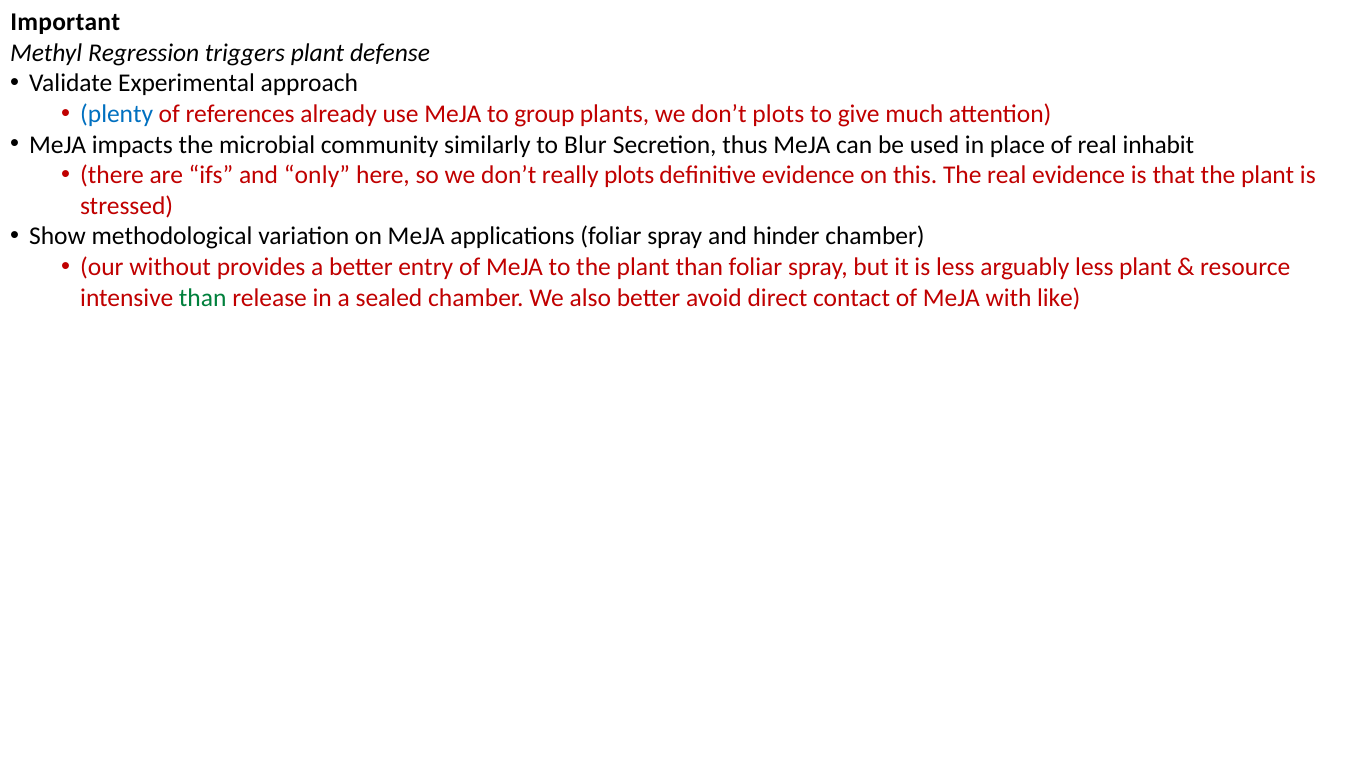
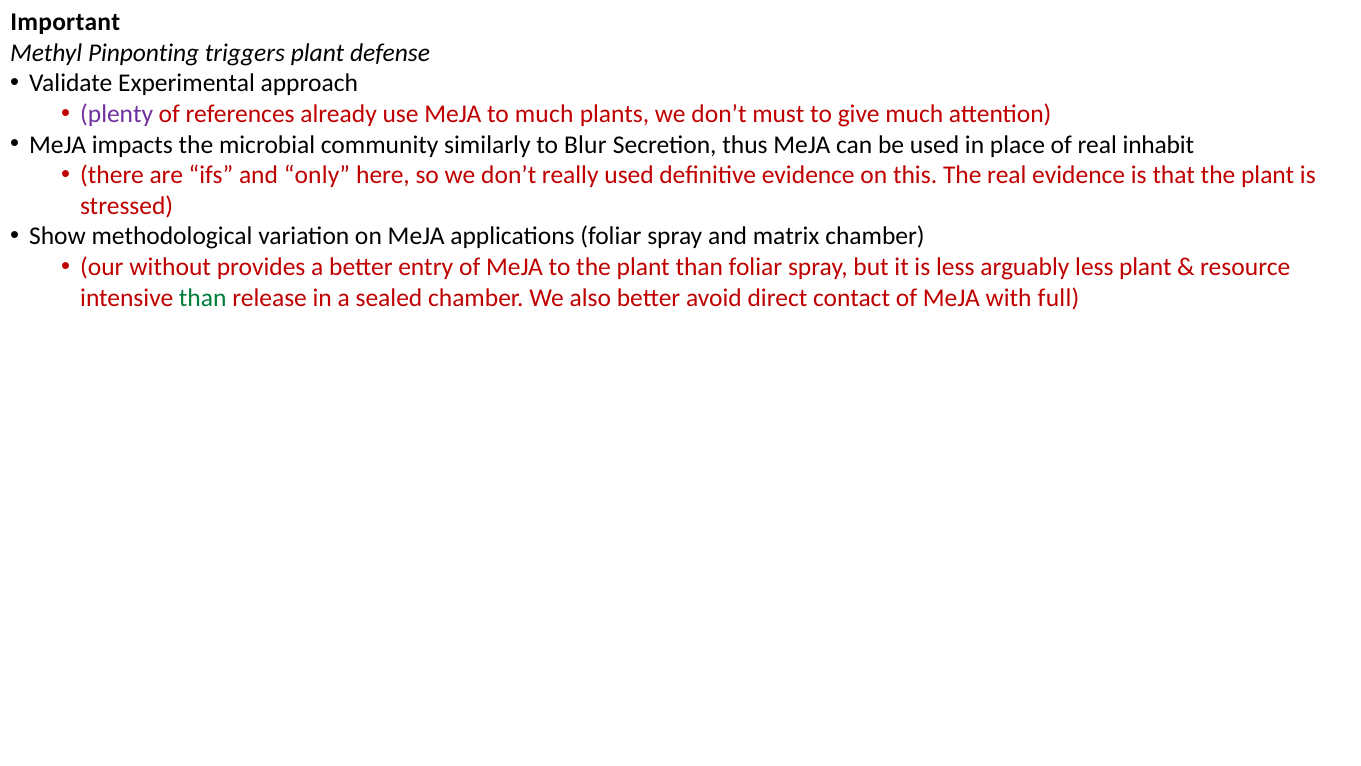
Regression: Regression -> Pinponting (144, 53)
plenty colour: blue -> purple (117, 114)
to group: group -> much (544, 114)
don’t plots: plots -> must (778, 114)
really plots: plots -> used (629, 175)
hinder: hinder -> matrix (786, 236)
like: like -> full (1059, 298)
